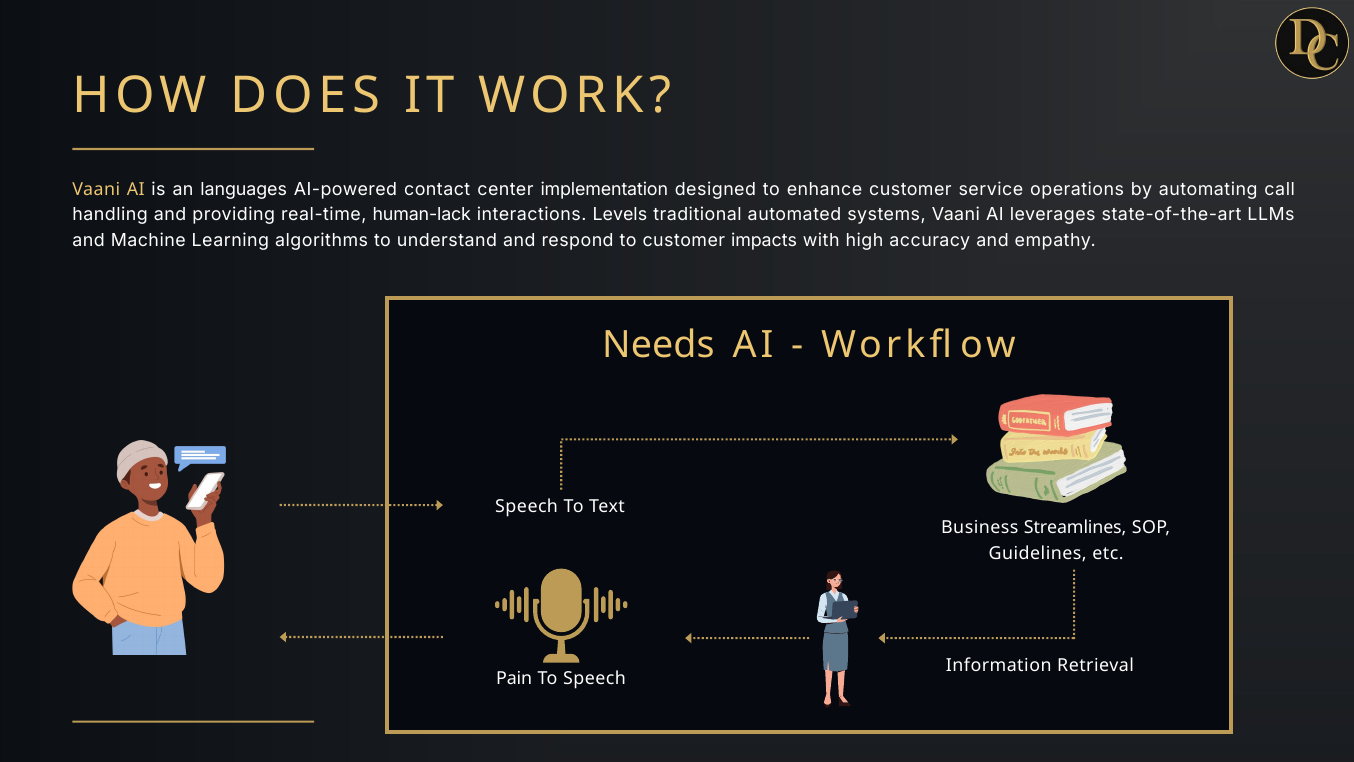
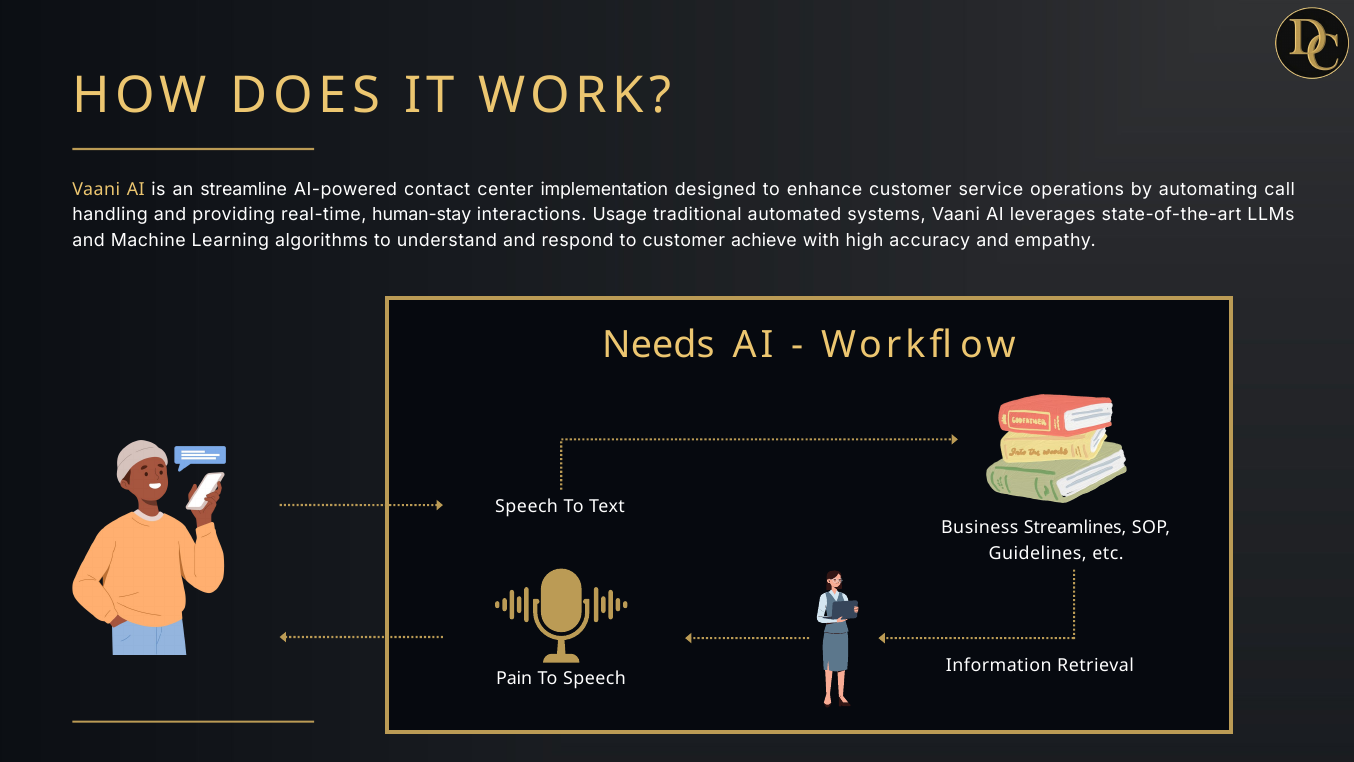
languages: languages -> streamline (244, 189)
human-lack: human-lack -> human-stay (422, 215)
Levels: Levels -> Usage (620, 215)
impacts: impacts -> achieve (764, 240)
